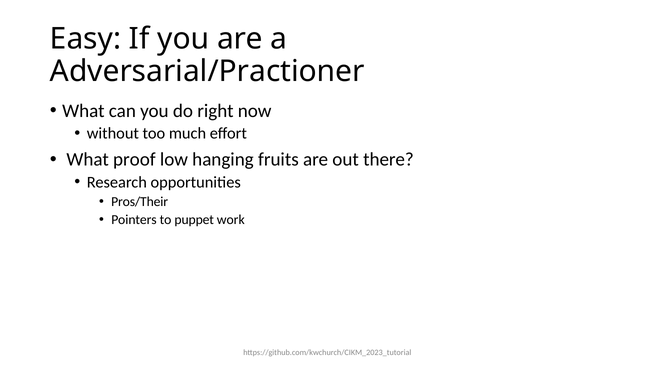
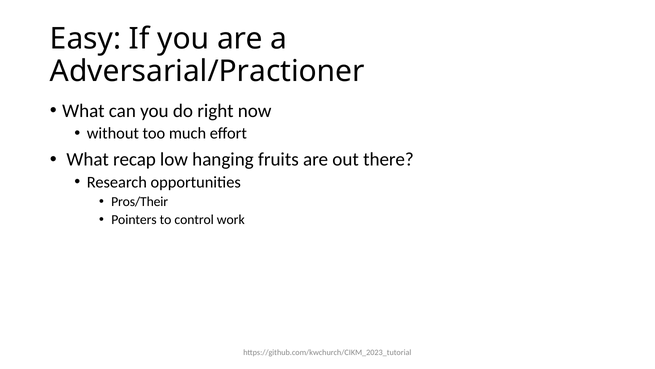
proof: proof -> recap (134, 159)
puppet: puppet -> control (194, 220)
